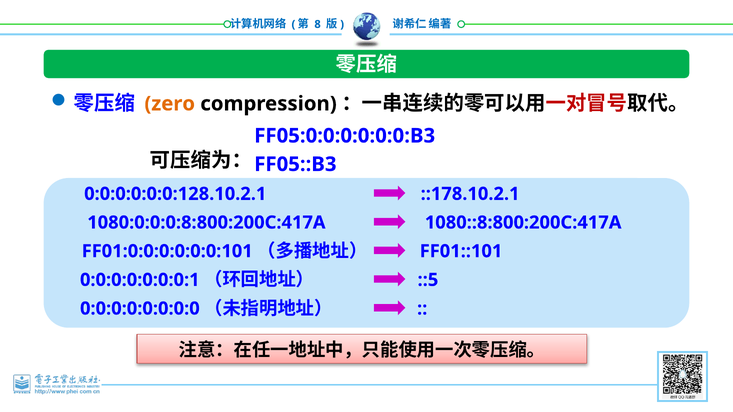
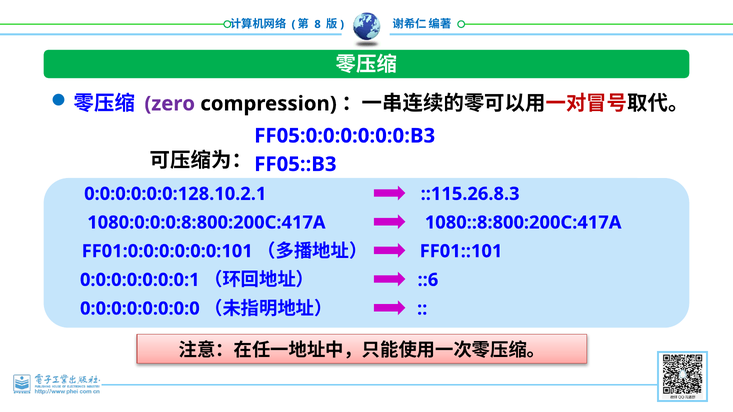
zero colour: orange -> purple (170, 104)
::178.10.2.1: ::178.10.2.1 -> ::115.26.8.3 (470, 194)
::5: ::5 -> ::6 (428, 280)
